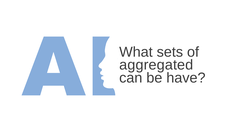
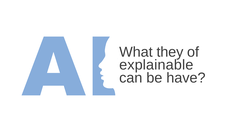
sets: sets -> they (170, 52)
aggregated: aggregated -> explainable (156, 65)
